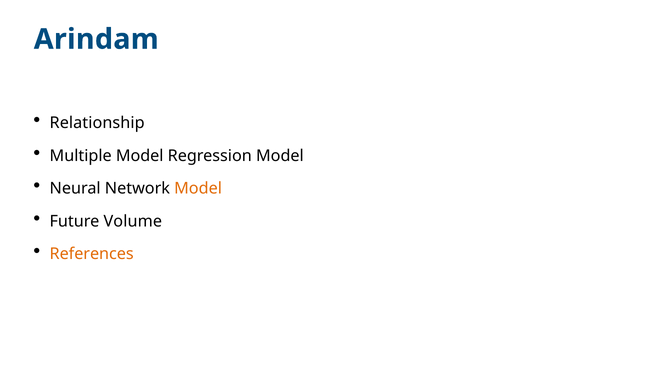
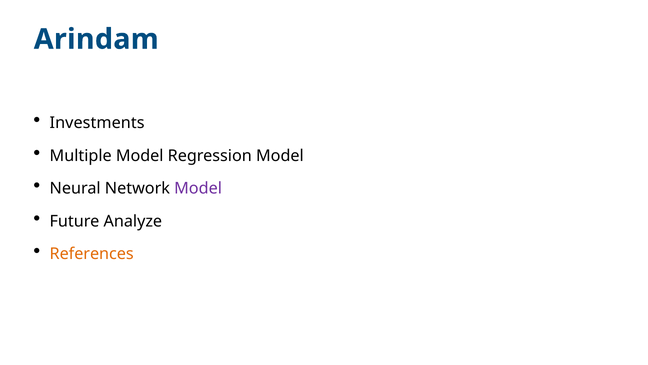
Relationship: Relationship -> Investments (97, 123)
Model colour: orange -> purple (198, 188)
Volume: Volume -> Analyze (133, 221)
